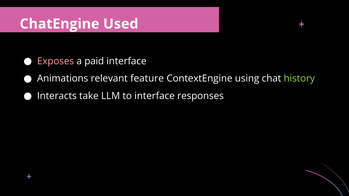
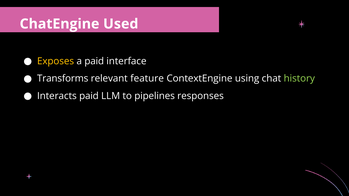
Exposes colour: pink -> yellow (56, 61)
Animations: Animations -> Transforms (63, 79)
Interacts take: take -> paid (89, 96)
to interface: interface -> pipelines (155, 96)
